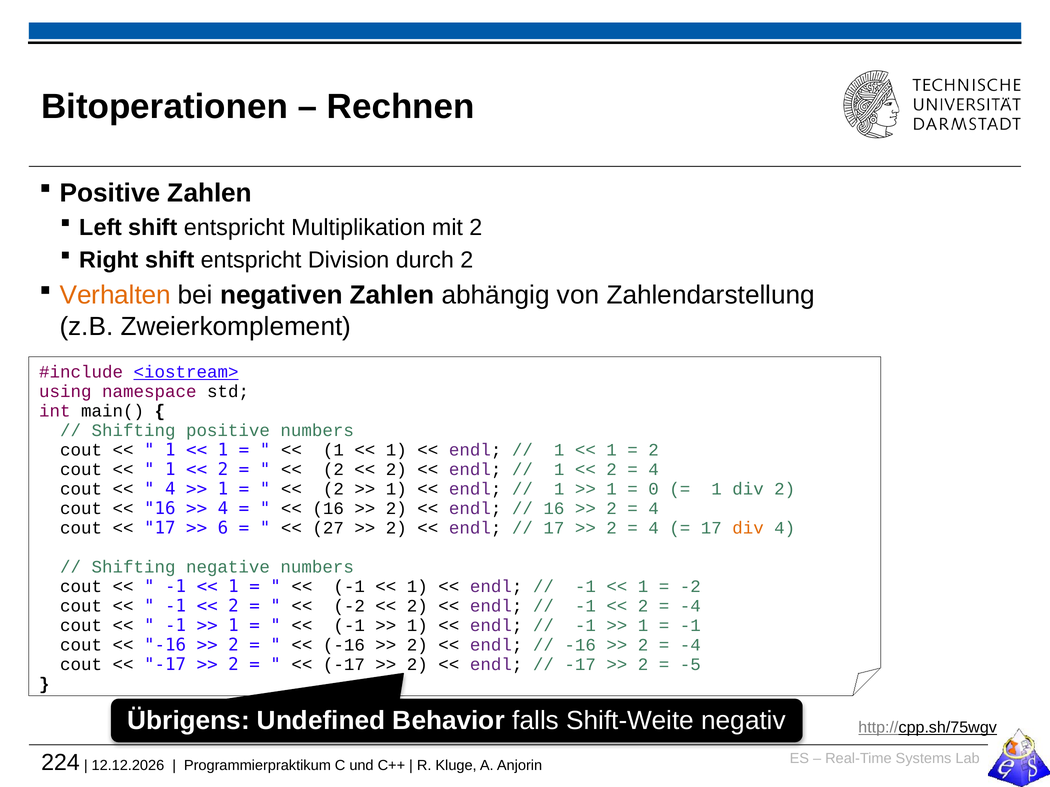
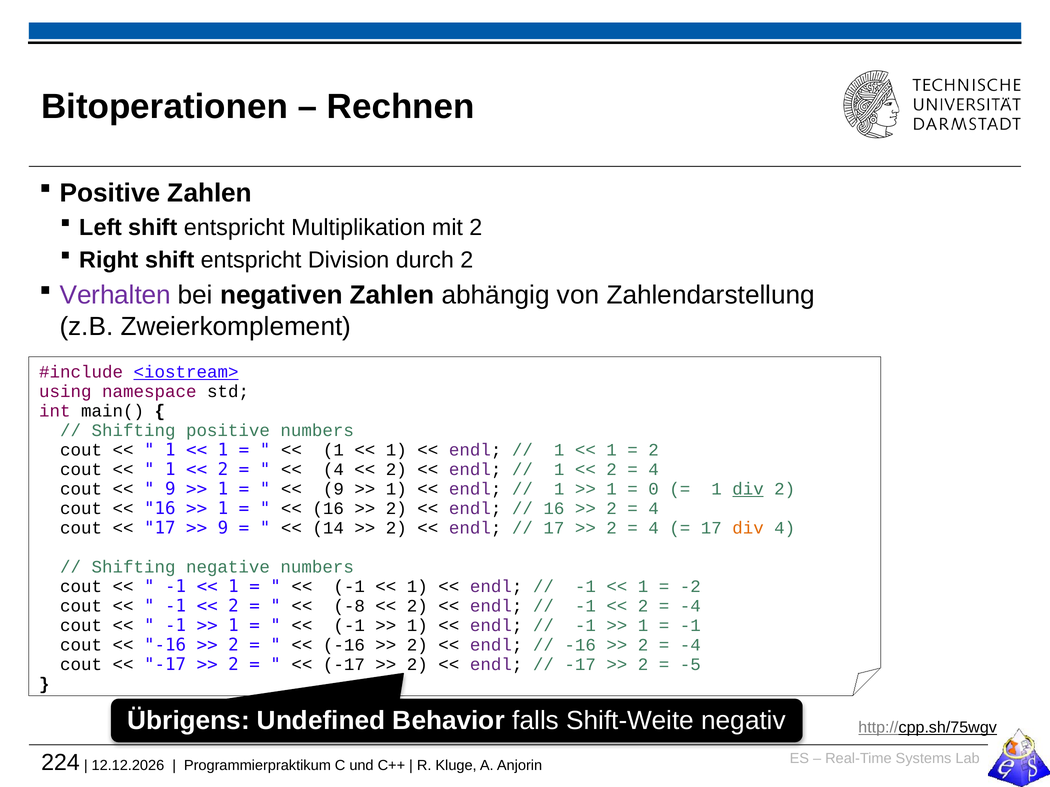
Verhalten colour: orange -> purple (115, 295)
2: 2 -> 4 (333, 470)
4: 4 -> 9 (170, 489)
2: 2 -> 9 (333, 489)
div underline: none -> present (748, 489)
4: 4 -> 1 (223, 509)
6: 6 -> 9 (223, 528)
27: 27 -> 14 (328, 528)
-2: -2 -> -8 (349, 606)
